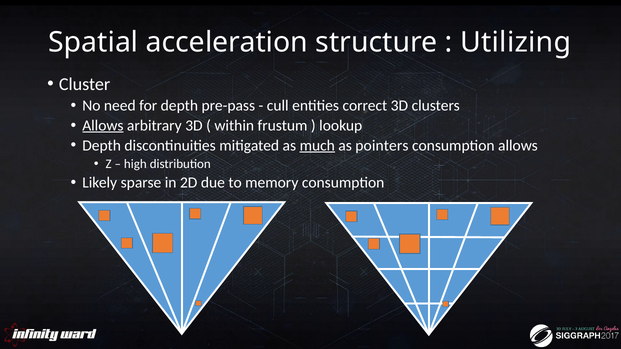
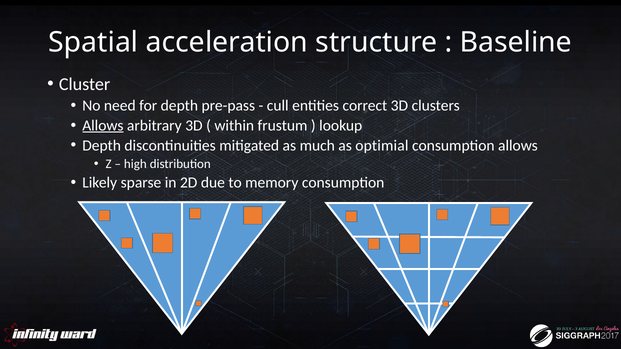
Utilizing: Utilizing -> Baseline (516, 42)
much underline: present -> none (317, 146)
pointers: pointers -> optimial (382, 146)
